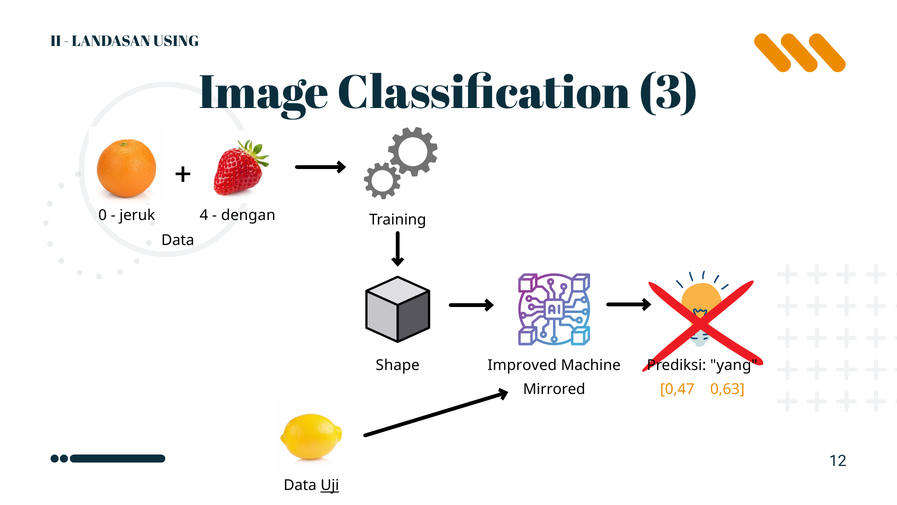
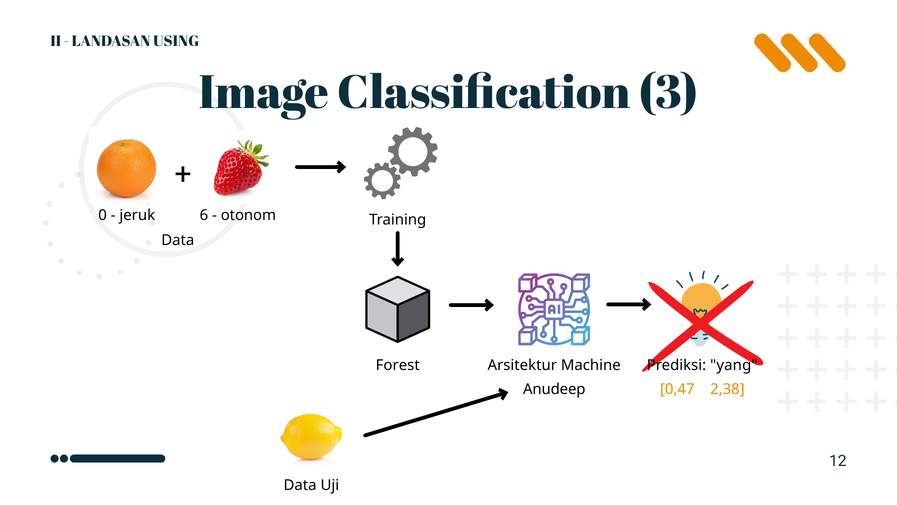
4: 4 -> 6 (204, 215)
dengan: dengan -> otonom (248, 215)
Shape: Shape -> Forest (398, 365)
Improved: Improved -> Arsitektur (522, 365)
Mirrored: Mirrored -> Anudeep (554, 389)
0,63: 0,63 -> 2,38 (727, 389)
Uji underline: present -> none (330, 485)
